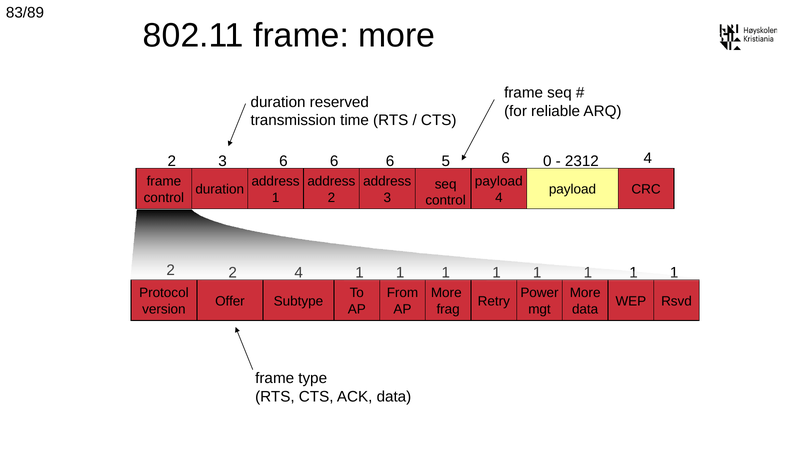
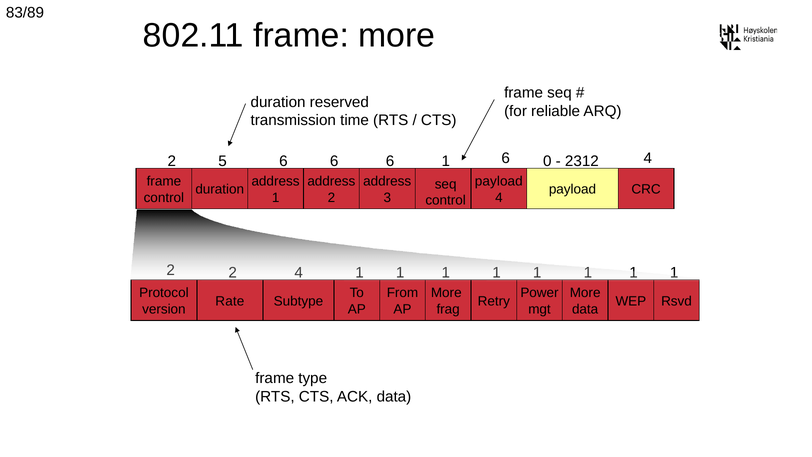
2 3: 3 -> 5 (223, 161)
6 5: 5 -> 1 (446, 161)
Offer: Offer -> Rate (230, 301)
